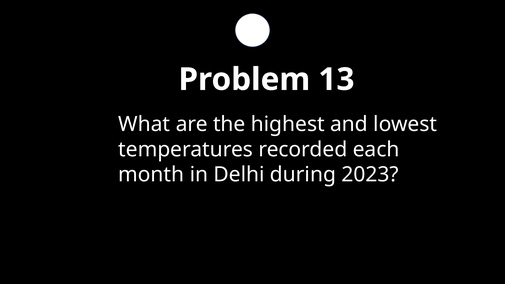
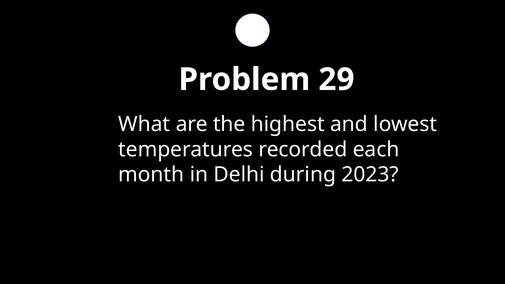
13: 13 -> 29 (336, 80)
